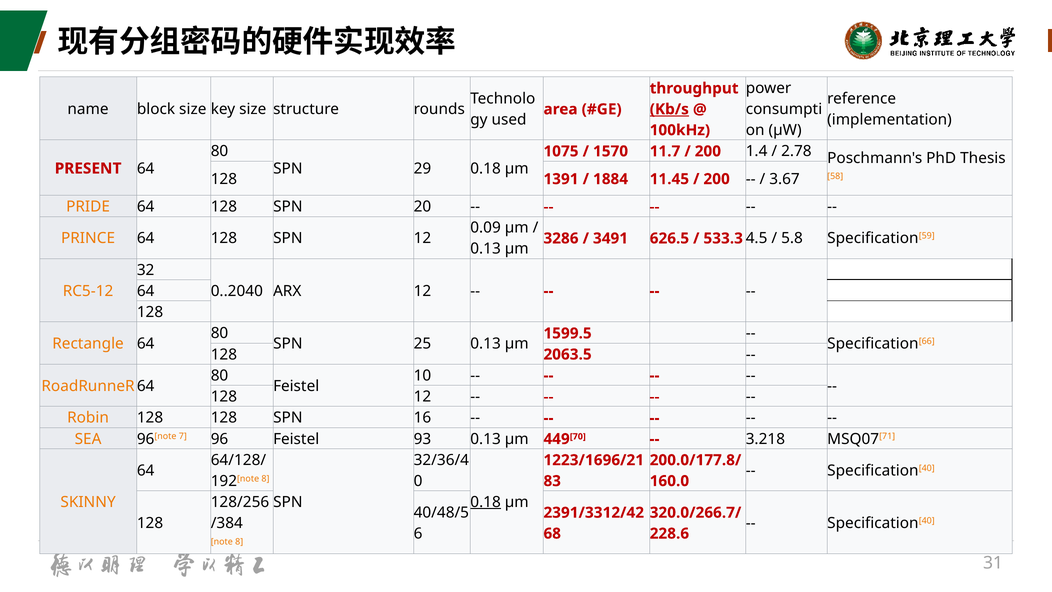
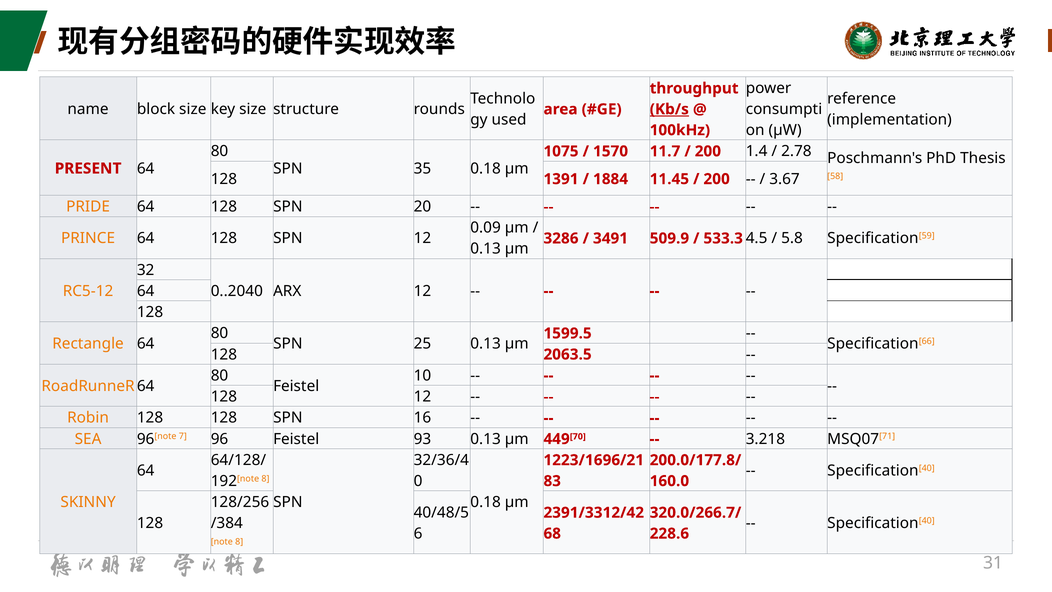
29: 29 -> 35 (422, 168)
626.5: 626.5 -> 509.9 (669, 238)
0.18 underline: present -> none (486, 502)
